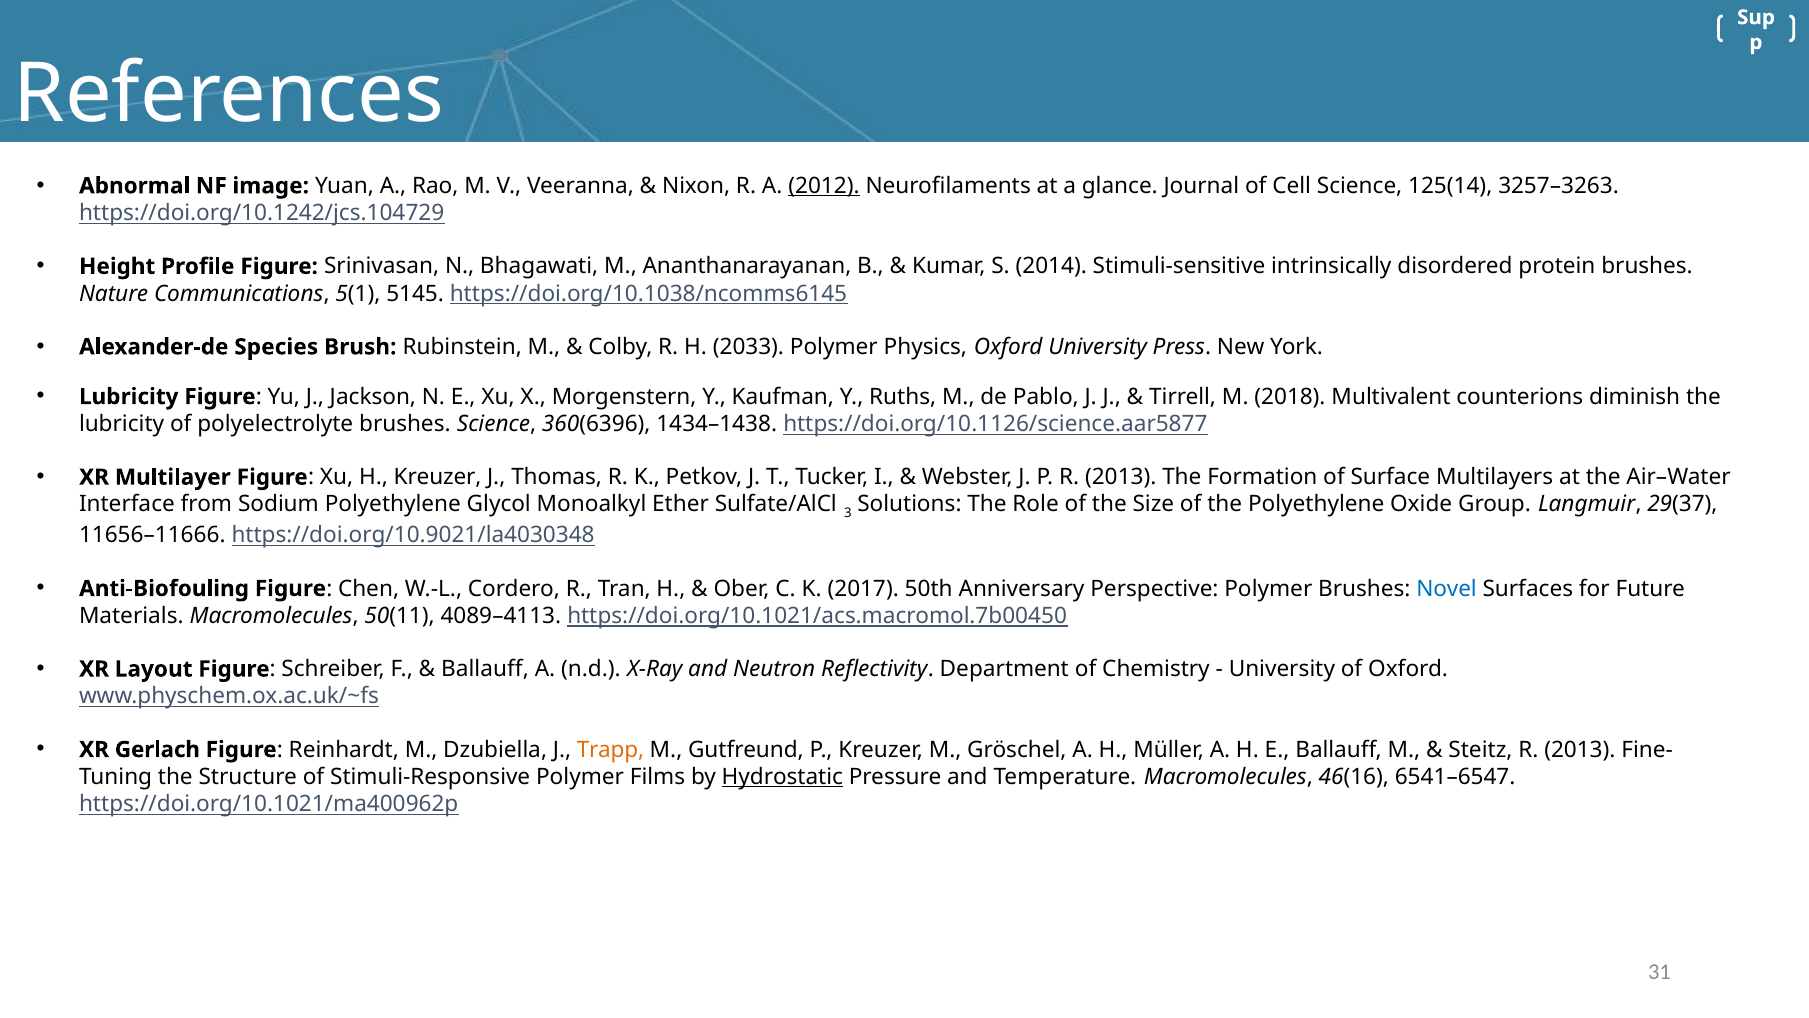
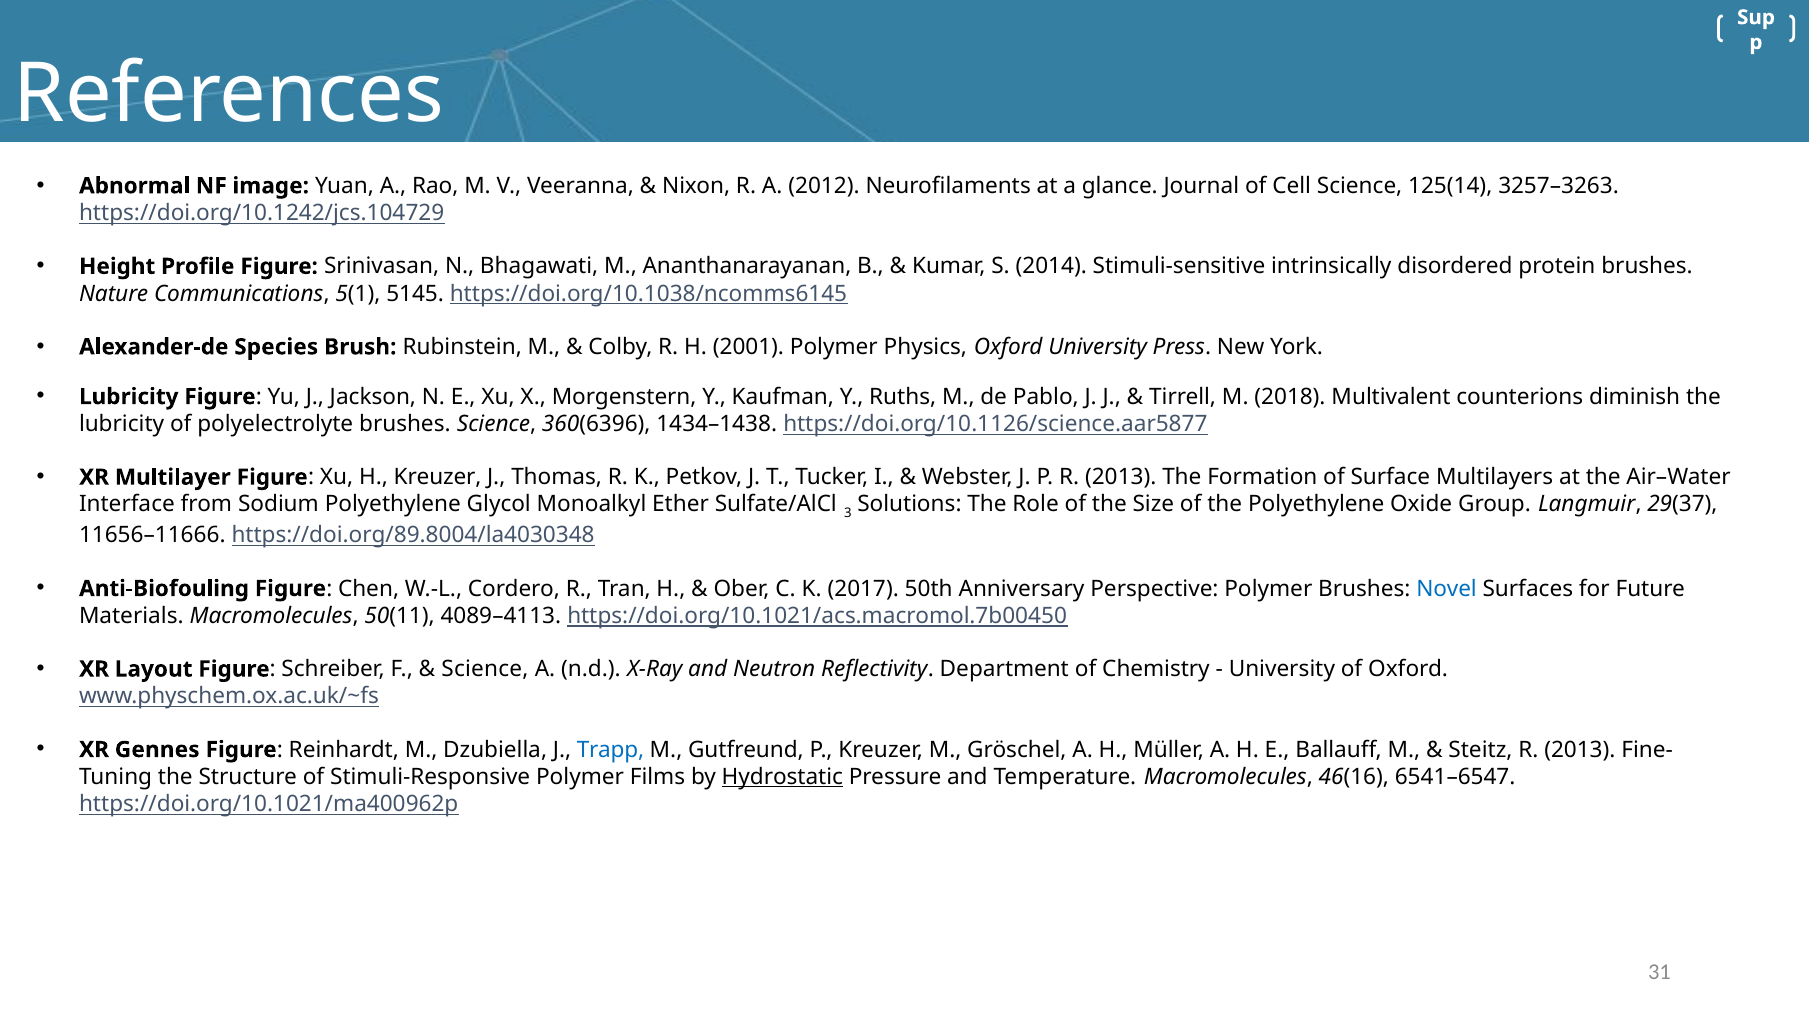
2012 underline: present -> none (824, 186)
2033: 2033 -> 2001 (748, 347)
https://doi.org/10.9021/la4030348: https://doi.org/10.9021/la4030348 -> https://doi.org/89.8004/la4030348 (413, 535)
Ballauff: Ballauff -> Science (485, 669)
Gerlach: Gerlach -> Gennes (157, 749)
Trapp colour: orange -> blue (610, 749)
